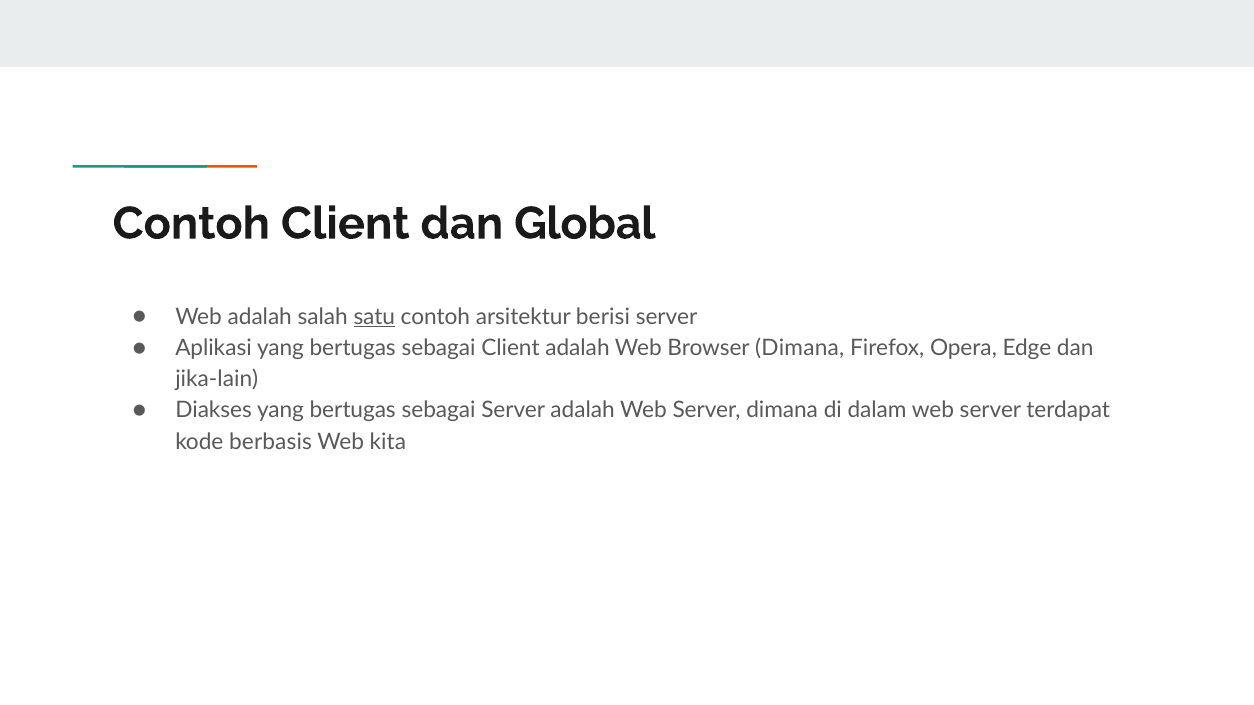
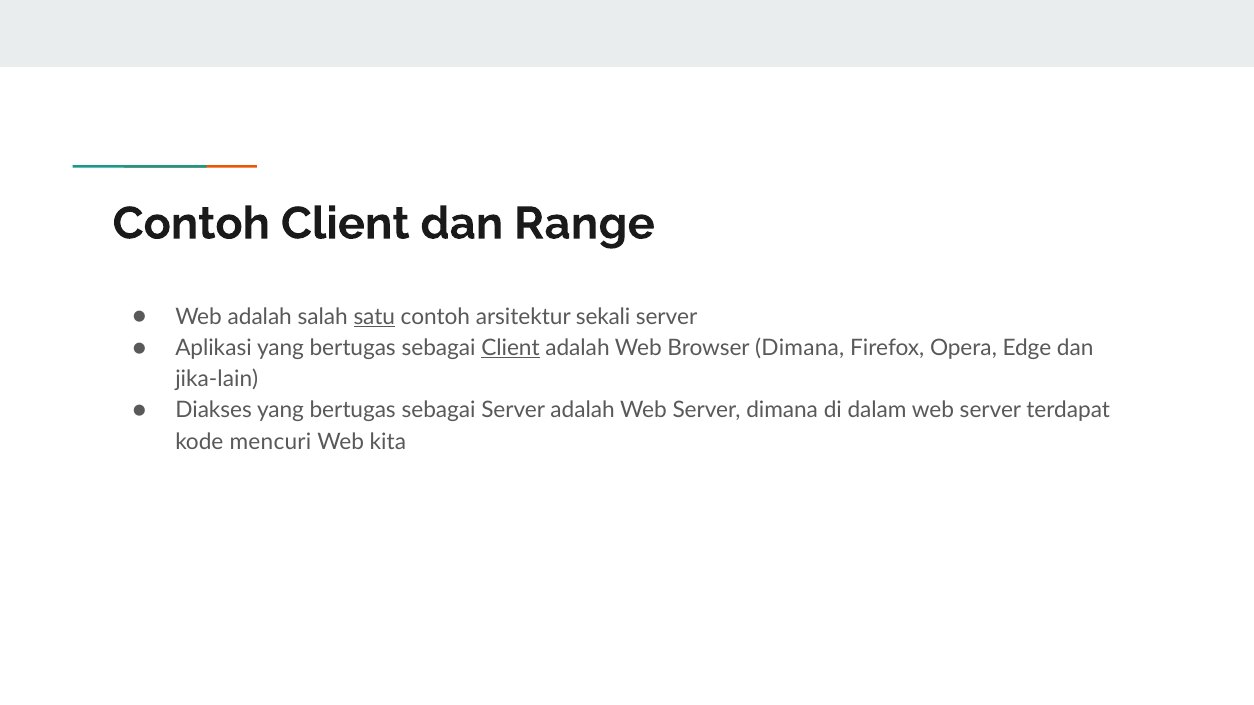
Global: Global -> Range (584, 224)
berisi: berisi -> sekali (603, 317)
Client underline: none -> present (510, 348)
berbasis: berbasis -> mencuri (270, 442)
